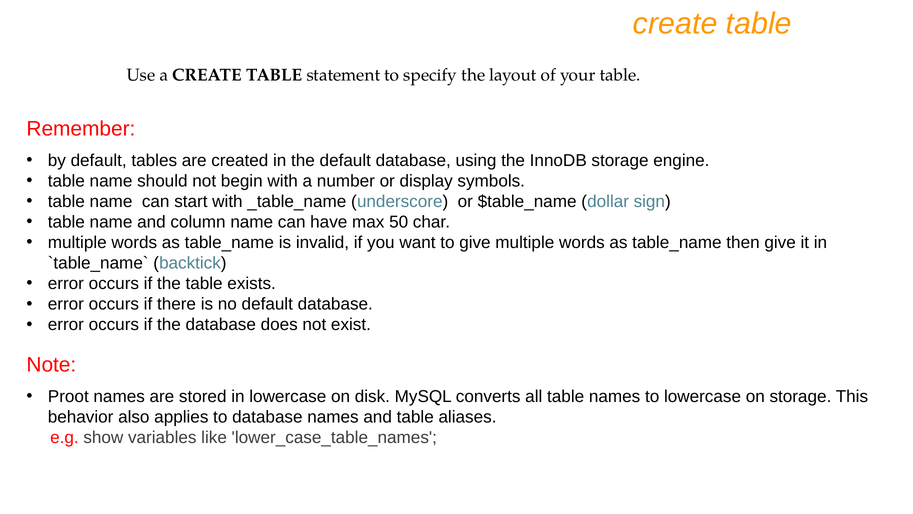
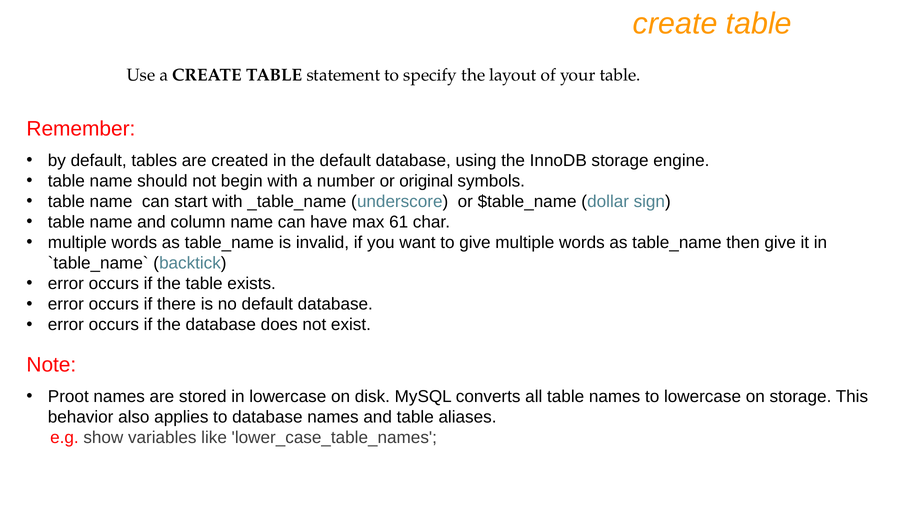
display: display -> original (426, 181)
50: 50 -> 61 (399, 222)
